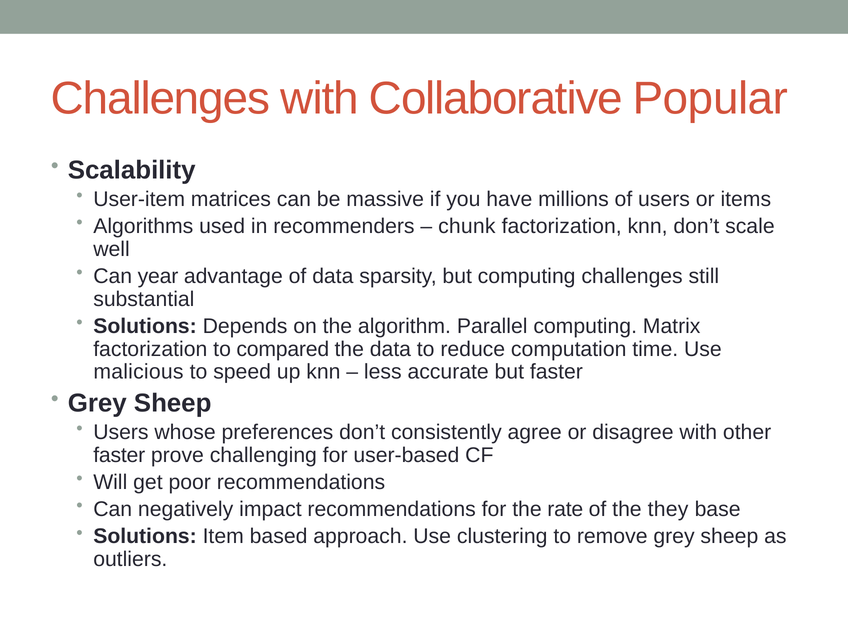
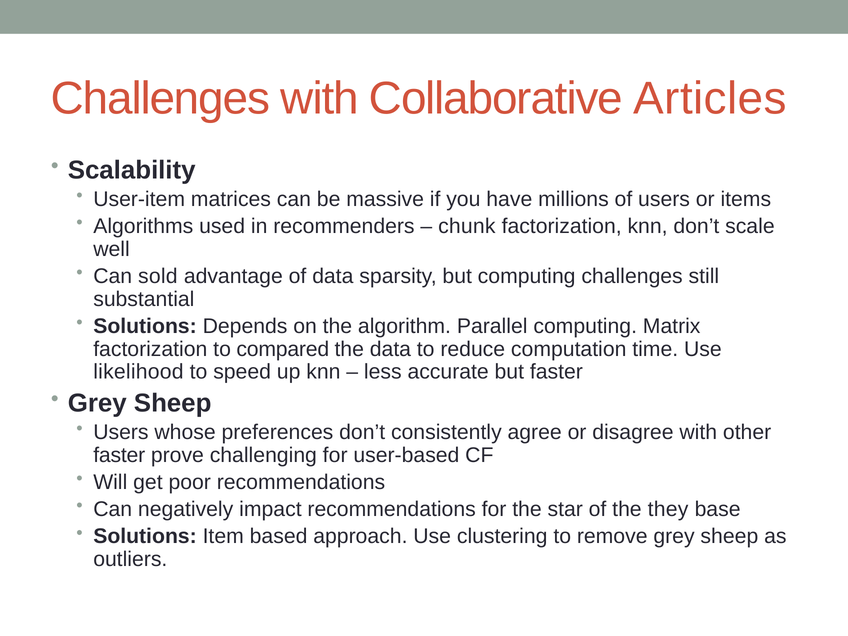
Popular: Popular -> Articles (710, 99)
year: year -> sold (158, 276)
malicious: malicious -> likelihood (138, 372)
rate: rate -> star (565, 509)
